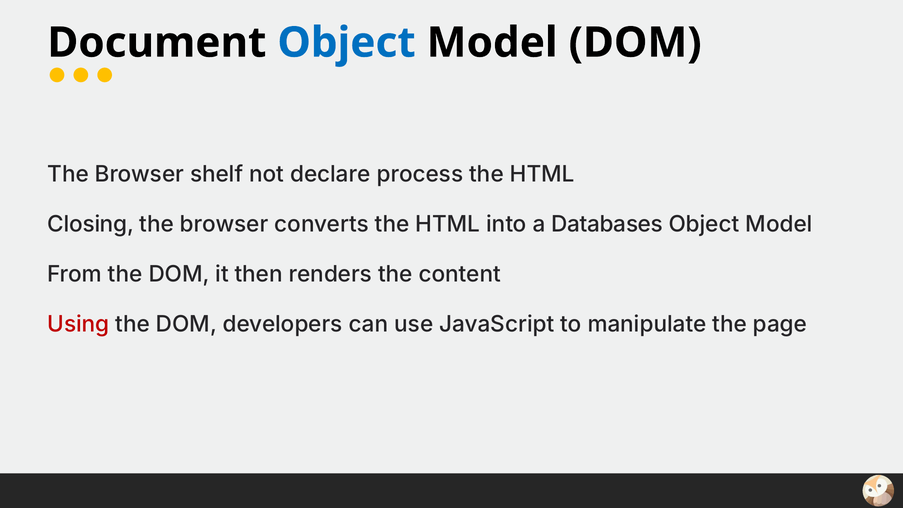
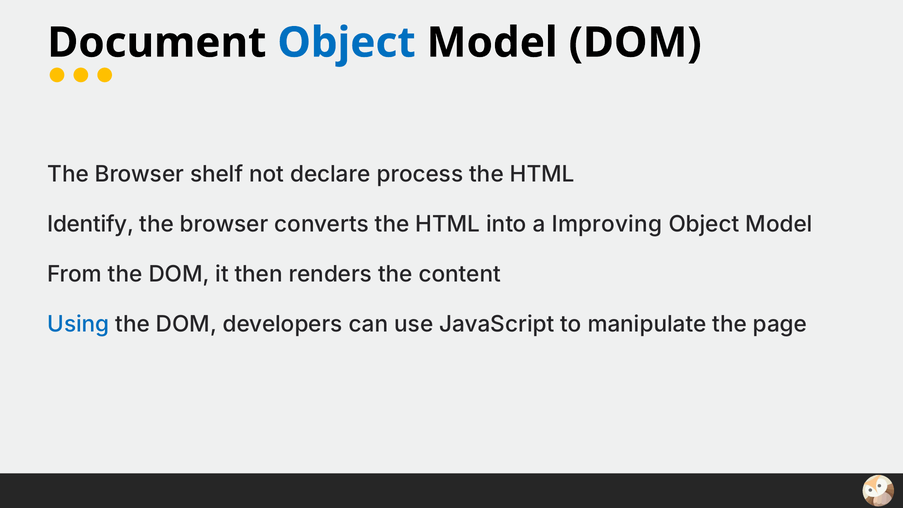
Closing: Closing -> Identify (91, 224)
Databases: Databases -> Improving (607, 224)
Using colour: red -> blue (78, 324)
